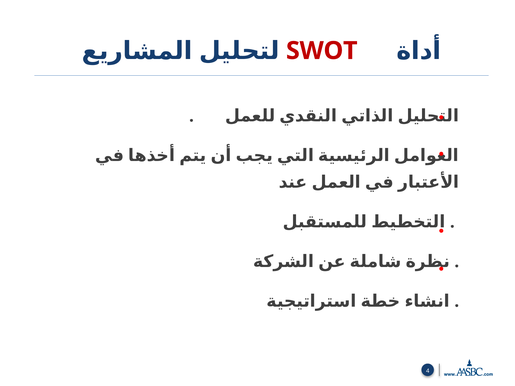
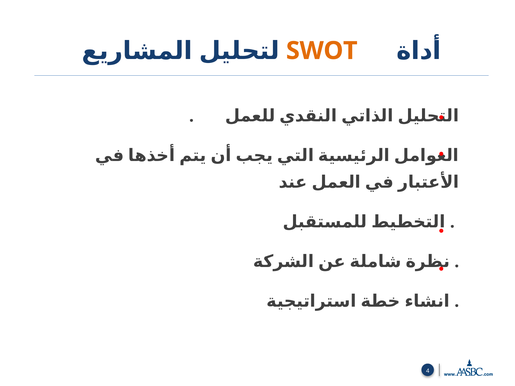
SWOT colour: red -> orange (322, 51)
